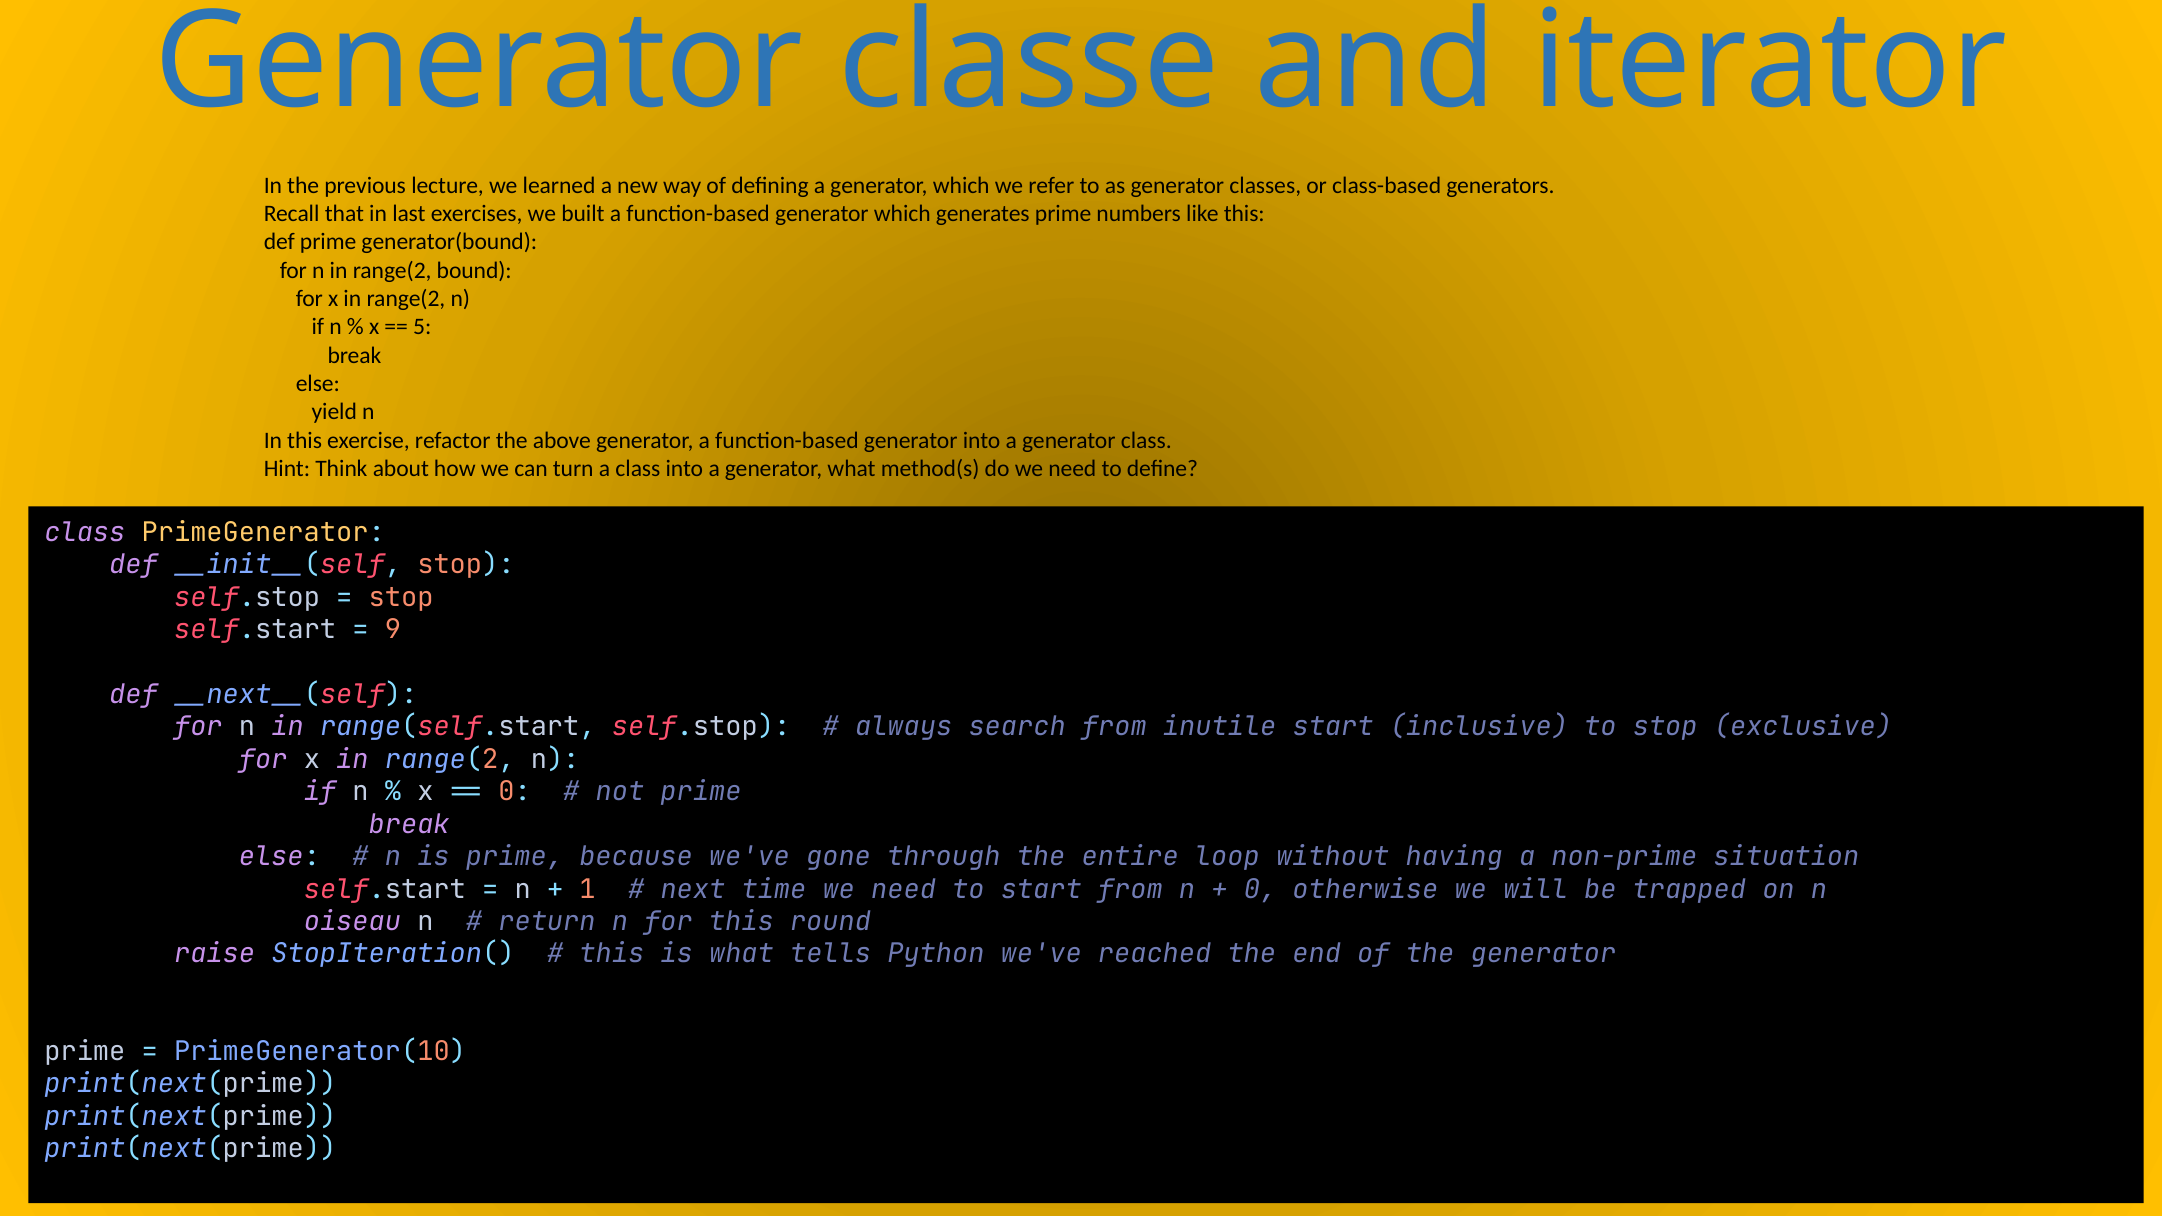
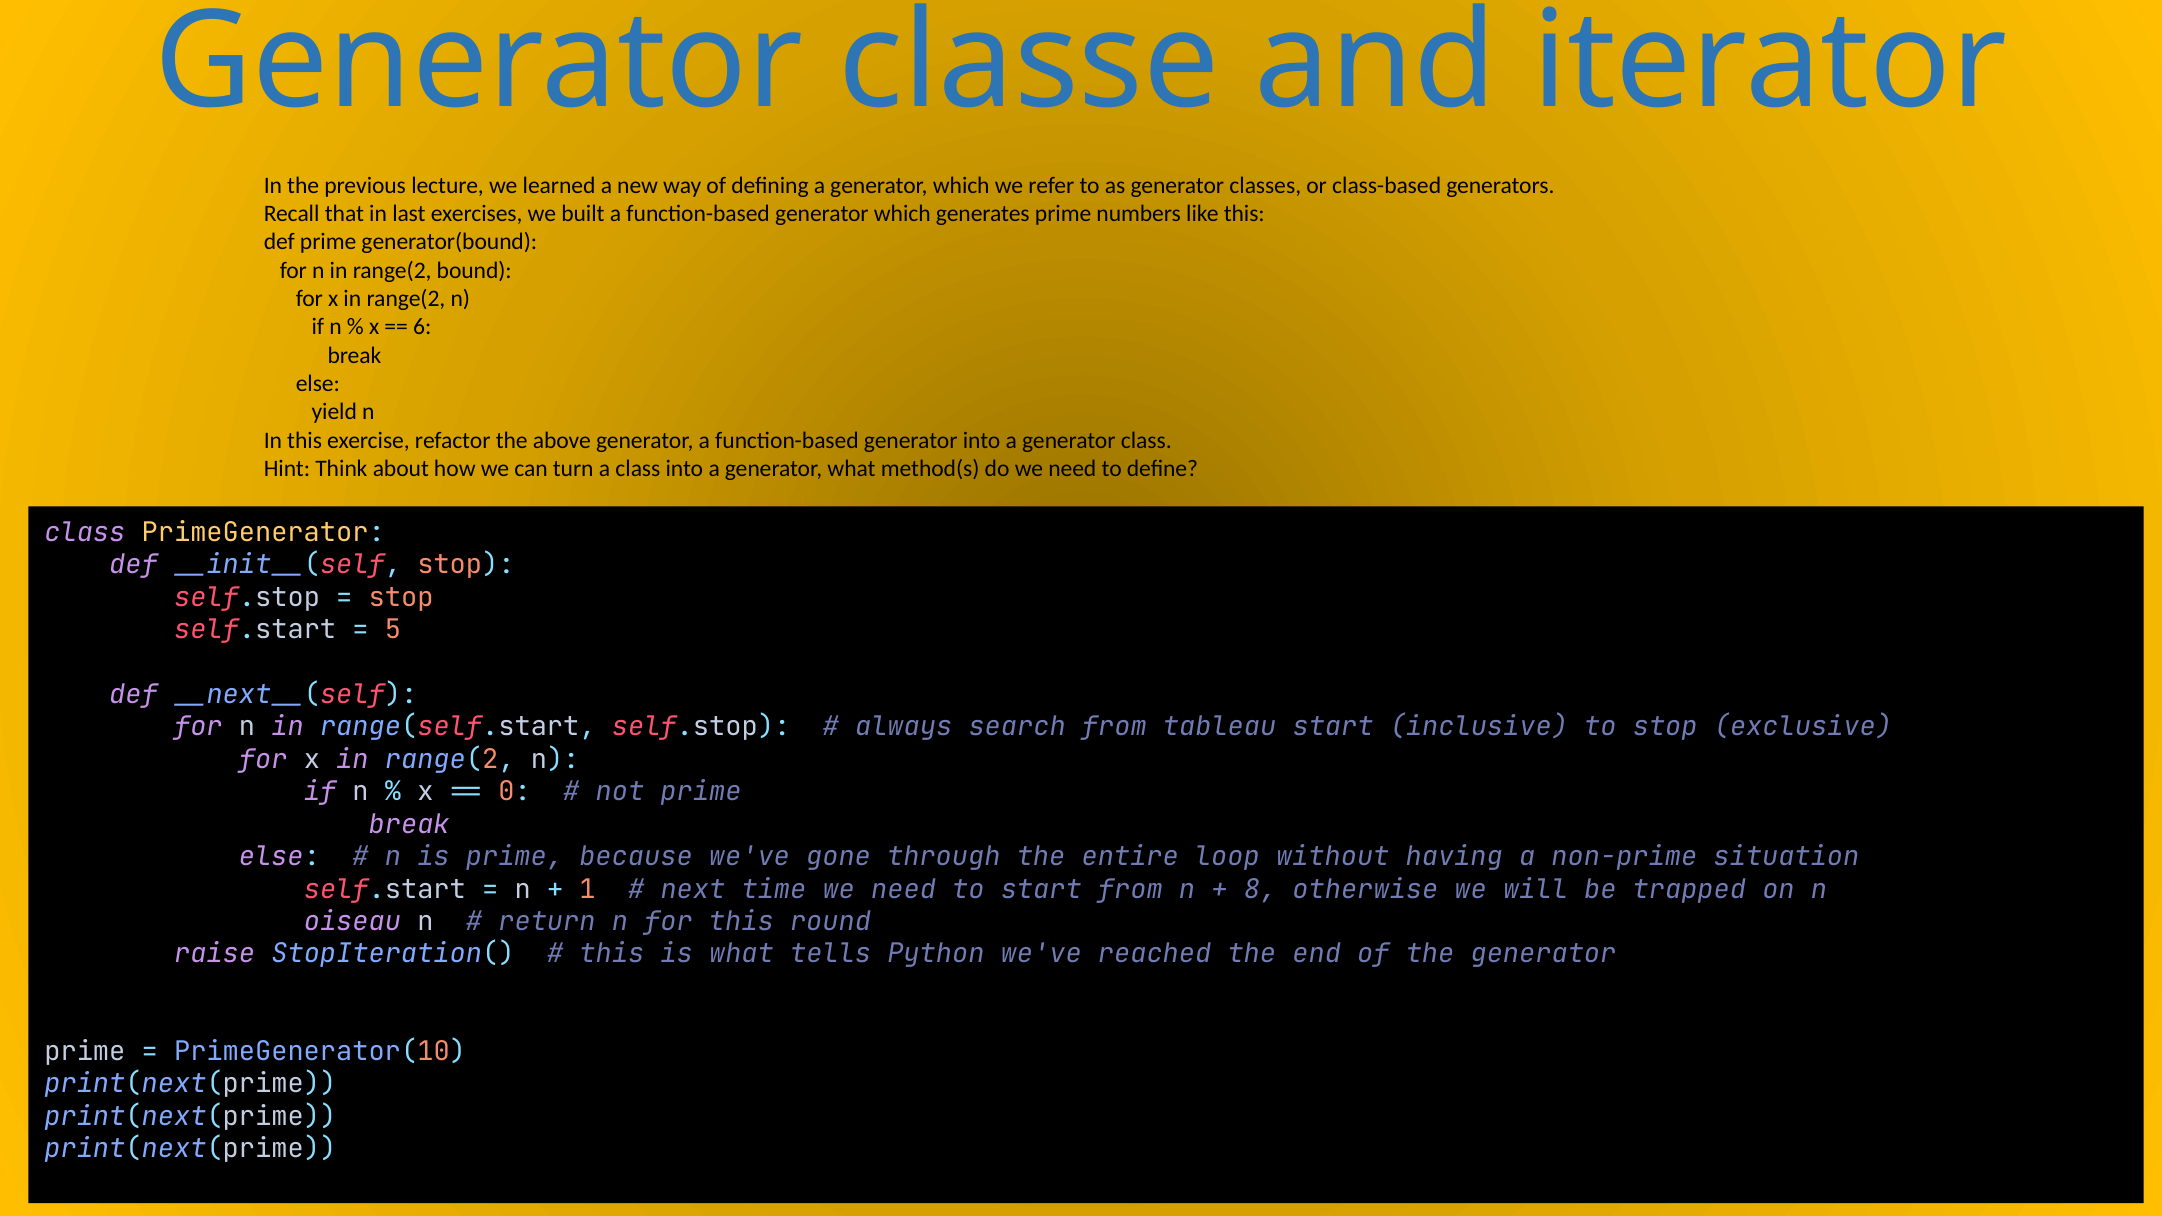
5: 5 -> 6 (422, 327)
9: 9 -> 5 (393, 630)
inutile: inutile -> tableau (1220, 727)
0: 0 -> 8 (1260, 889)
